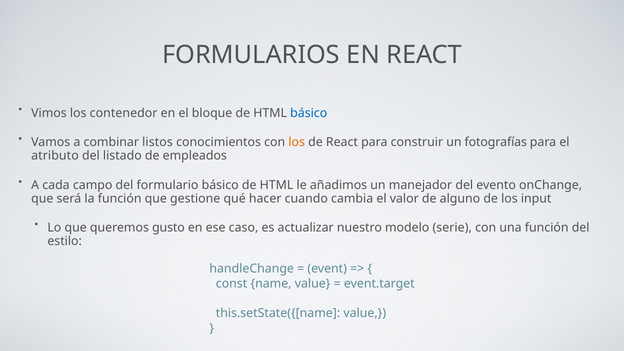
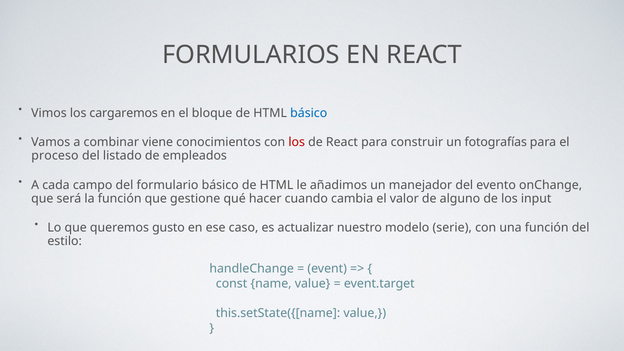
contenedor: contenedor -> cargaremos (124, 113)
listos: listos -> viene (158, 142)
los colour: orange -> red (297, 142)
atributo: atributo -> proceso (55, 156)
